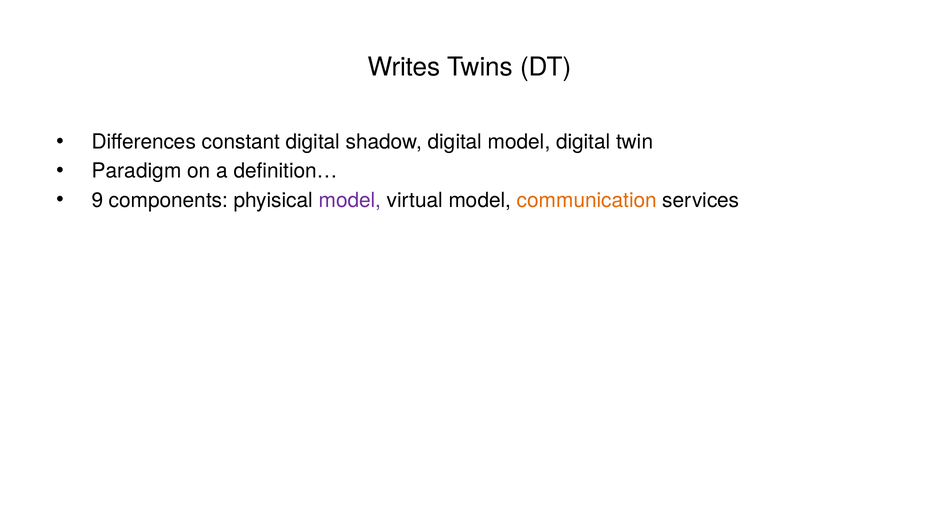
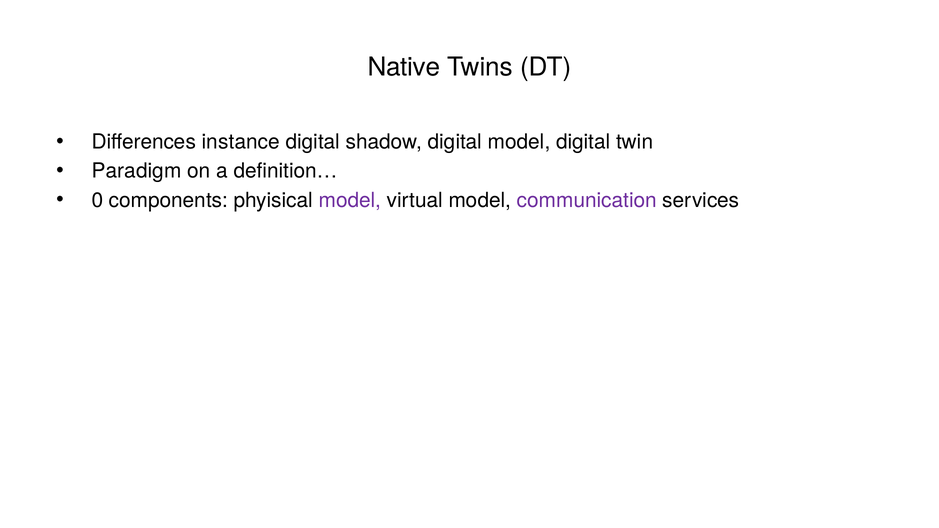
Writes: Writes -> Native (404, 67)
constant: constant -> instance (241, 142)
9: 9 -> 0 (97, 200)
communication colour: orange -> purple (587, 200)
